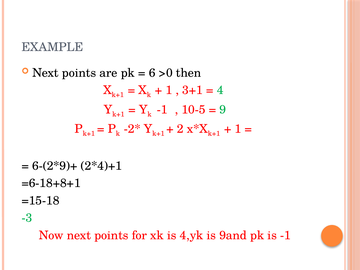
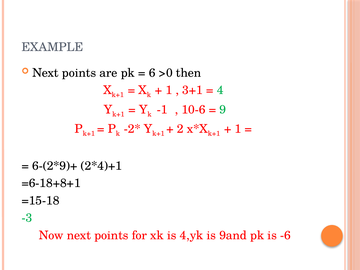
10-5: 10-5 -> 10-6 (194, 110)
is -1: -1 -> -6 (285, 235)
